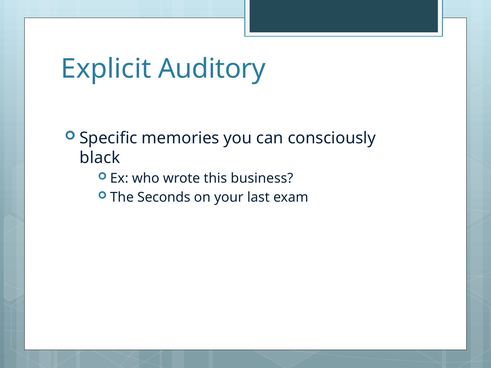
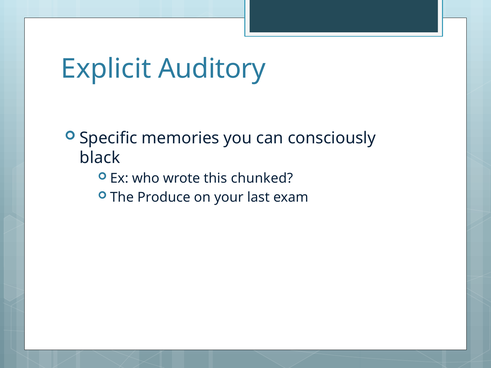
business: business -> chunked (262, 178)
Seconds: Seconds -> Produce (164, 197)
